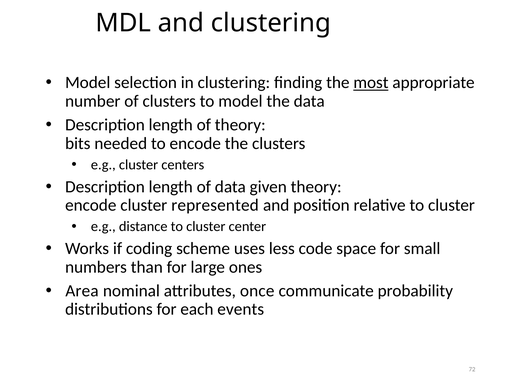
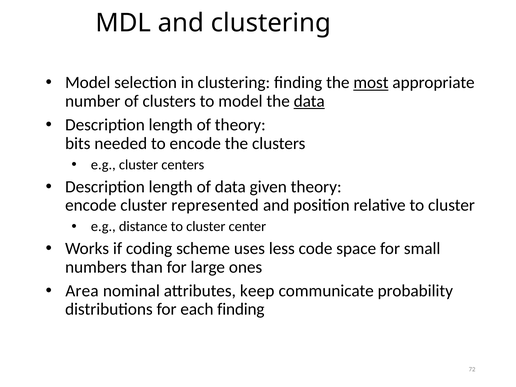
data underline: none -> present (309, 101)
once: once -> keep (257, 291)
each events: events -> finding (241, 309)
